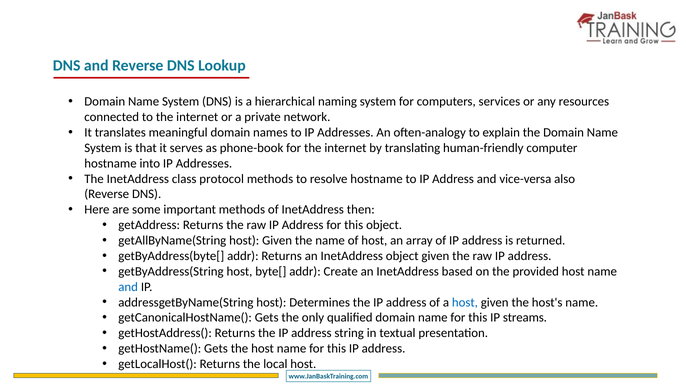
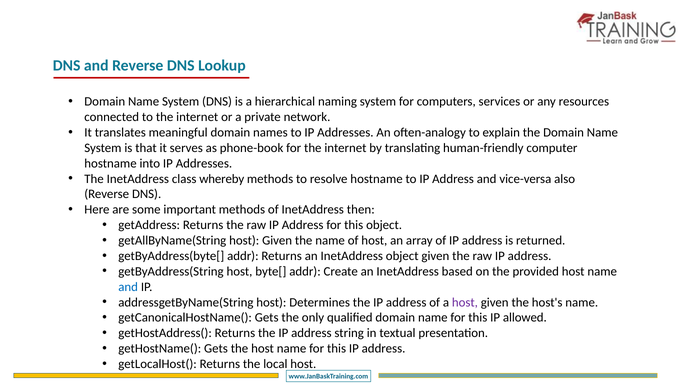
protocol: protocol -> whereby (222, 179)
host colour: blue -> purple (465, 302)
streams: streams -> allowed (525, 318)
